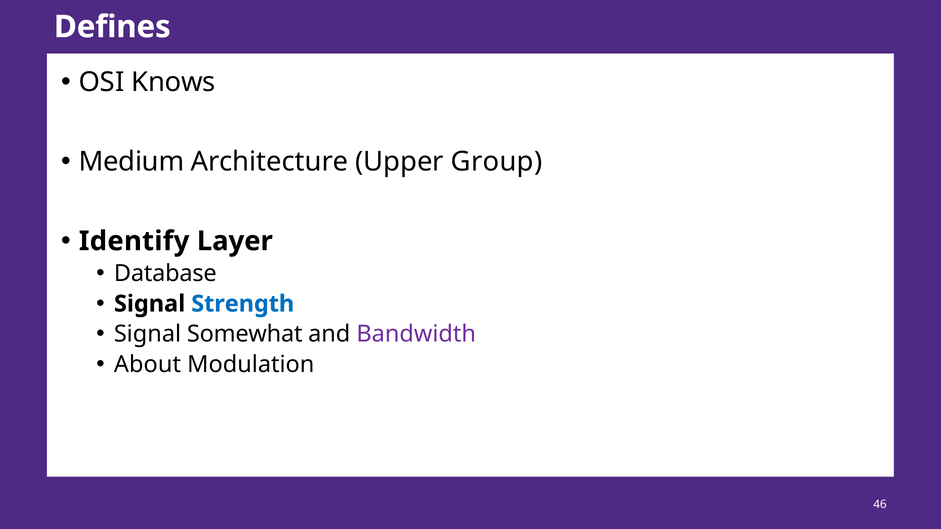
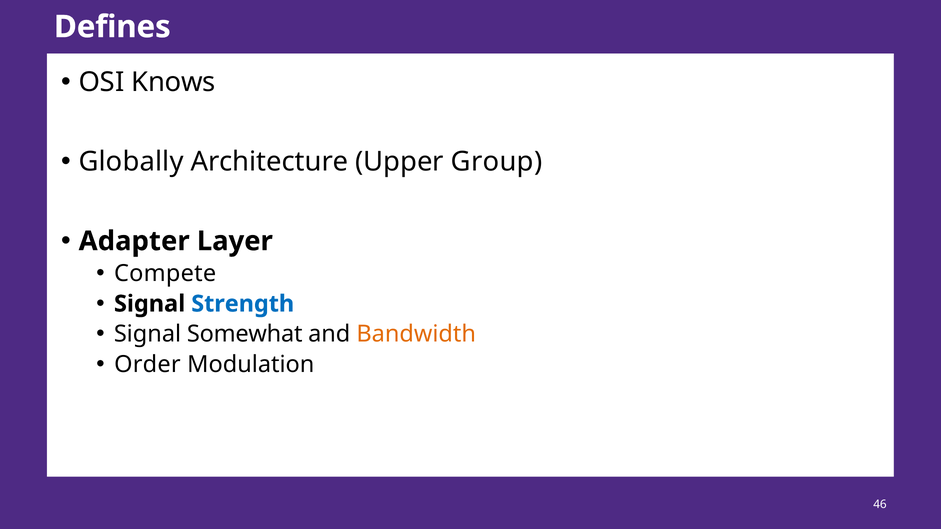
Medium: Medium -> Globally (131, 162)
Identify: Identify -> Adapter (134, 241)
Database: Database -> Compete (165, 274)
Bandwidth colour: purple -> orange (416, 334)
About: About -> Order (147, 365)
